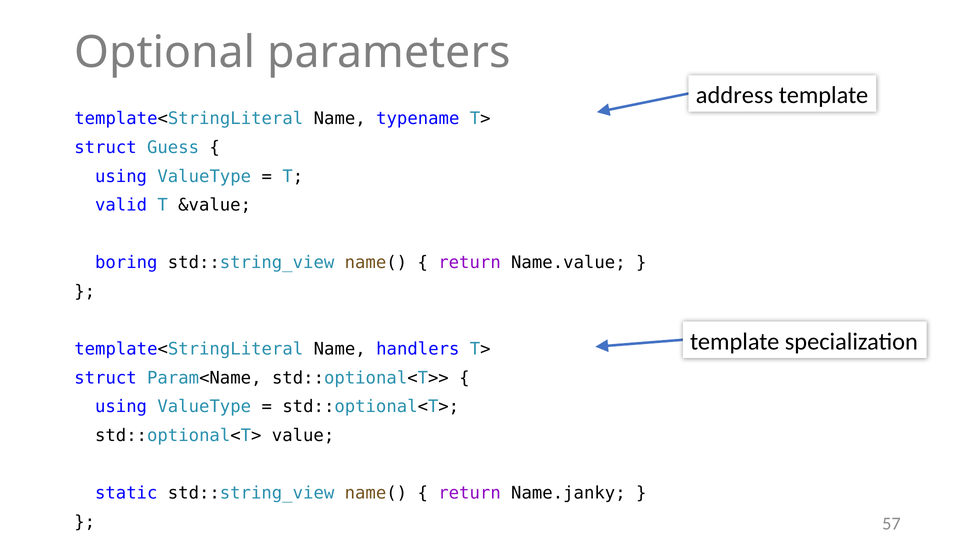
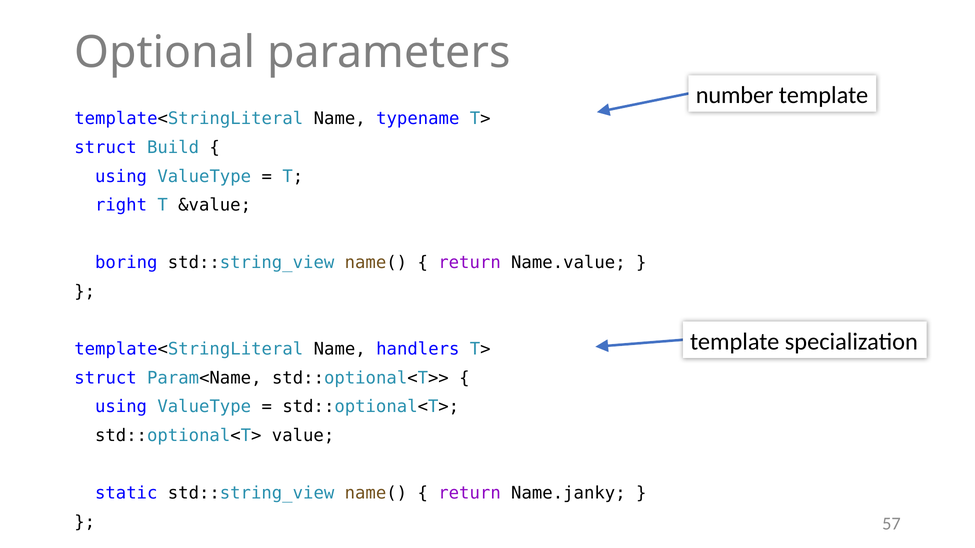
address: address -> number (735, 95)
Guess: Guess -> Build (173, 148)
valid: valid -> right (121, 205)
